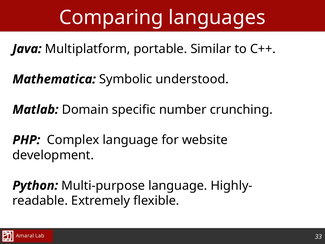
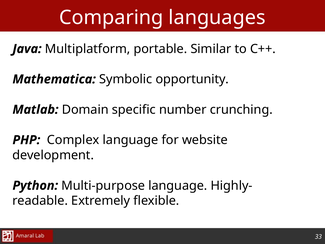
understood: understood -> opportunity (192, 79)
